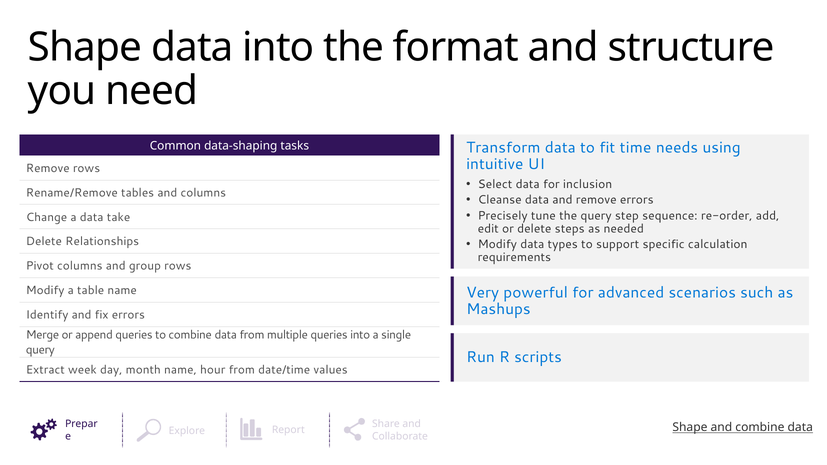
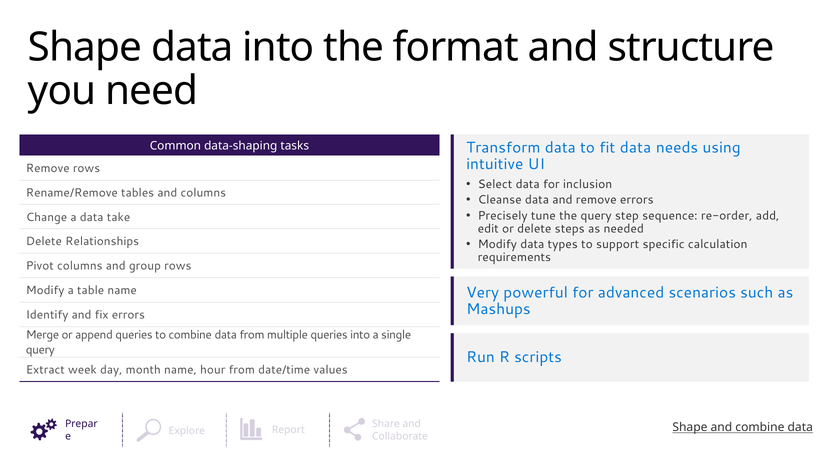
fit time: time -> data (636, 148)
